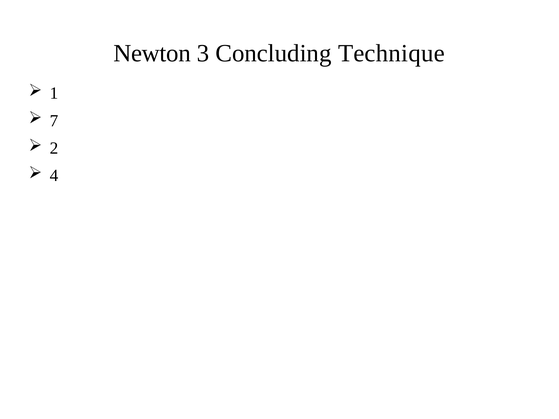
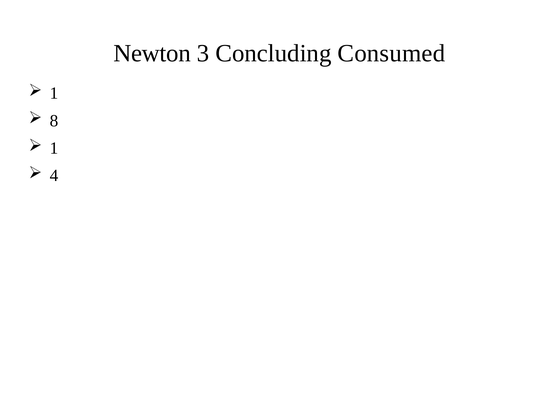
Technique: Technique -> Consumed (391, 53)
7: 7 -> 8 (54, 121)
2: 2 -> 1 (54, 148)
